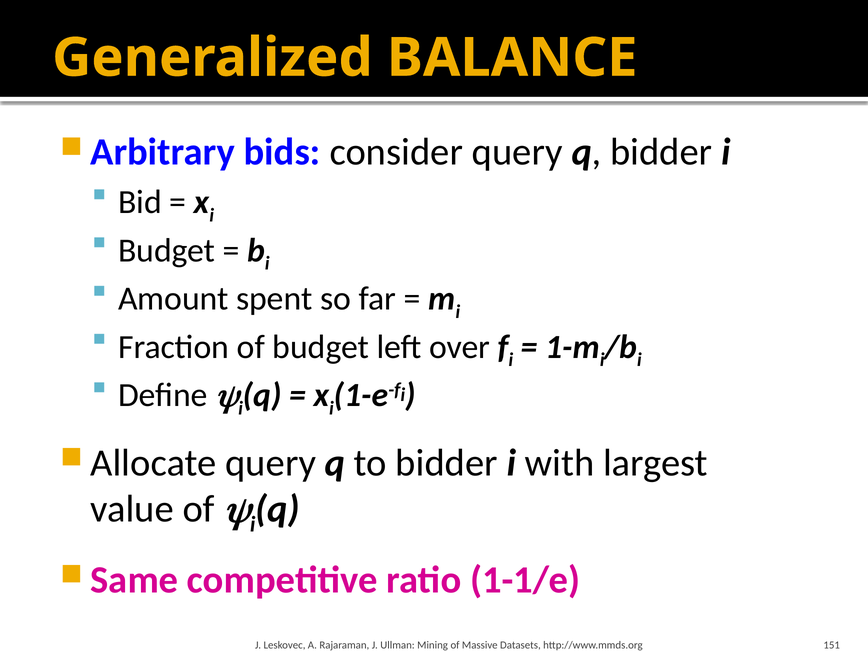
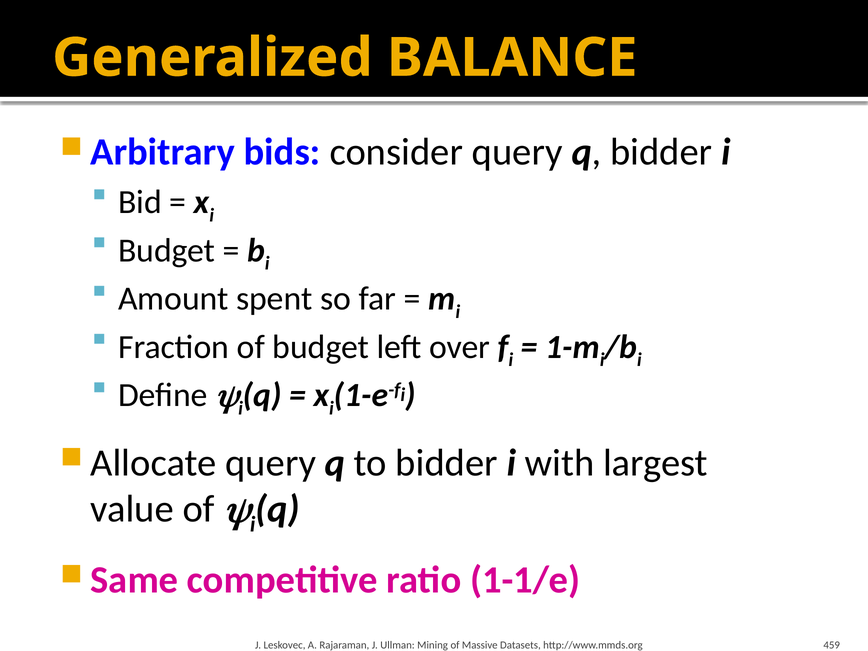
151: 151 -> 459 (832, 645)
